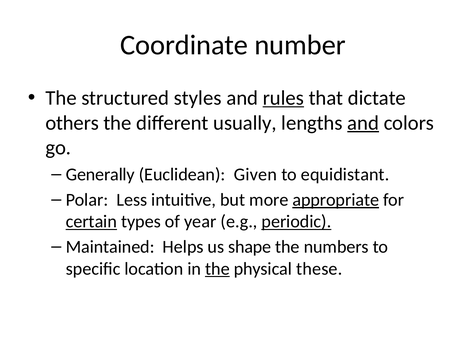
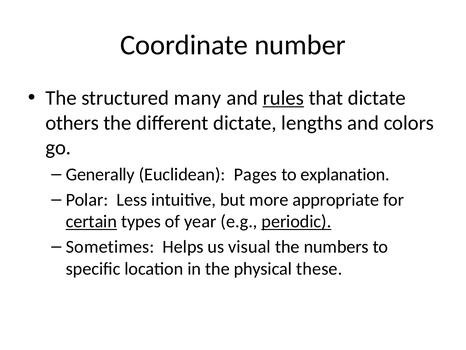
styles: styles -> many (198, 98)
different usually: usually -> dictate (245, 123)
and underline: present -> none (363, 123)
Given: Given -> Pages (255, 174)
equidistant: equidistant -> explanation (345, 174)
appropriate underline: present -> none (336, 200)
Maintained: Maintained -> Sometimes (110, 247)
shape: shape -> visual (250, 247)
the underline: present -> none (217, 268)
